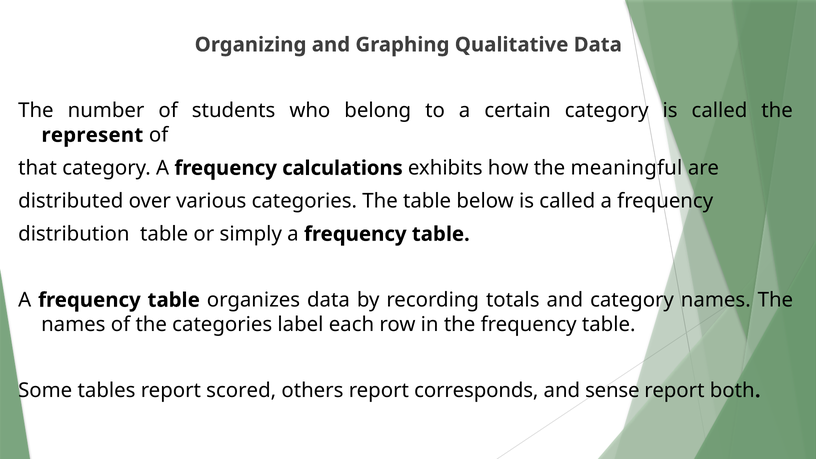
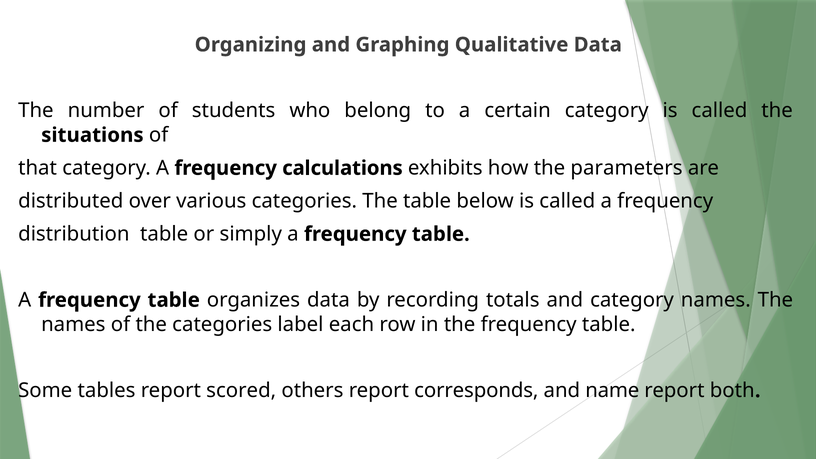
represent: represent -> situations (92, 135)
meaningful: meaningful -> parameters (626, 168)
sense: sense -> name (612, 391)
